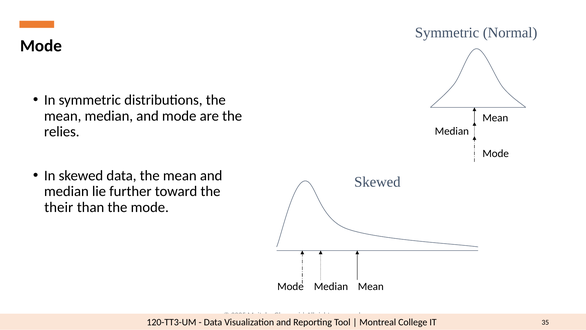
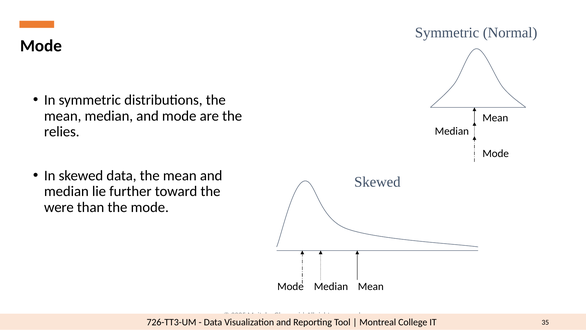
their: their -> were (59, 207)
120-TT3-UM: 120-TT3-UM -> 726-TT3-UM (172, 322)
